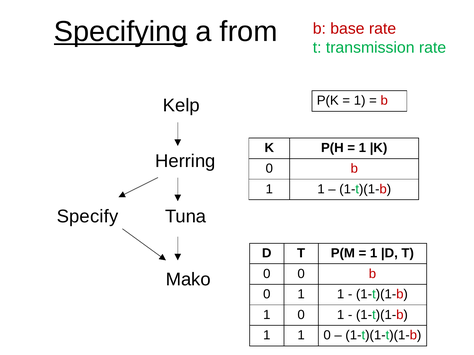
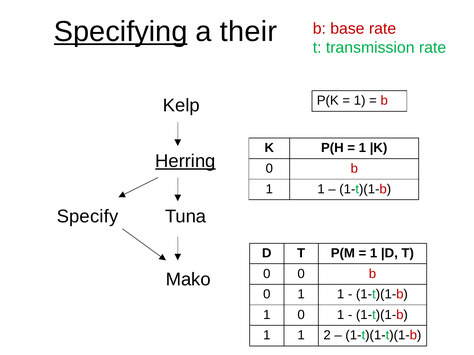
from: from -> their (248, 32)
Herring underline: none -> present (185, 161)
1 1 0: 0 -> 2 (327, 336)
